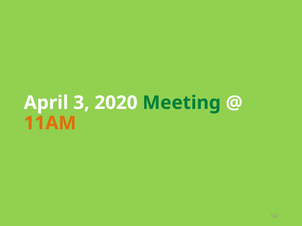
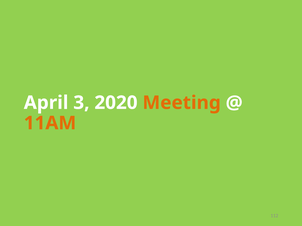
Meeting colour: green -> orange (182, 103)
